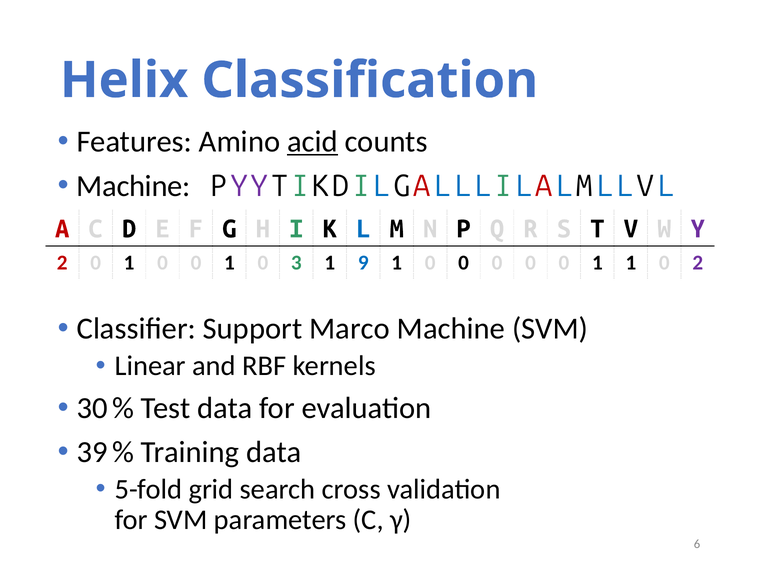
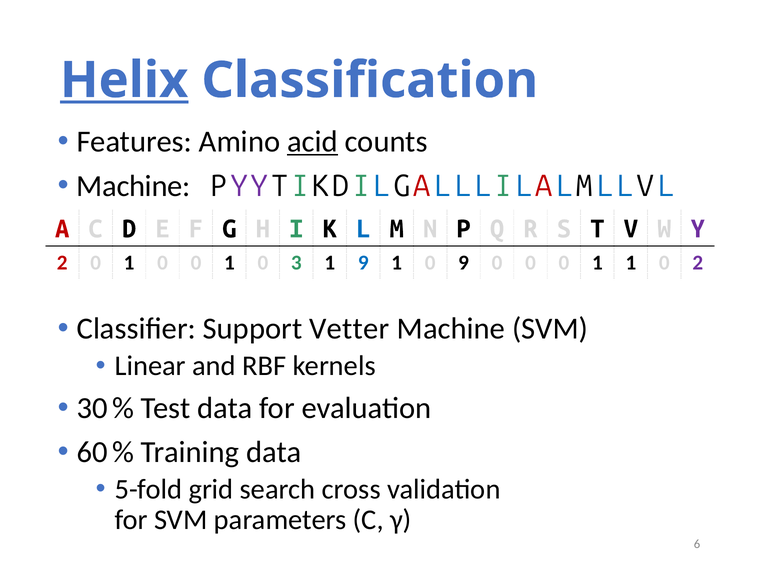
Helix underline: none -> present (124, 80)
9 1 0 0: 0 -> 9 (464, 263)
Marco: Marco -> Vetter (349, 329)
39: 39 -> 60 (92, 452)
